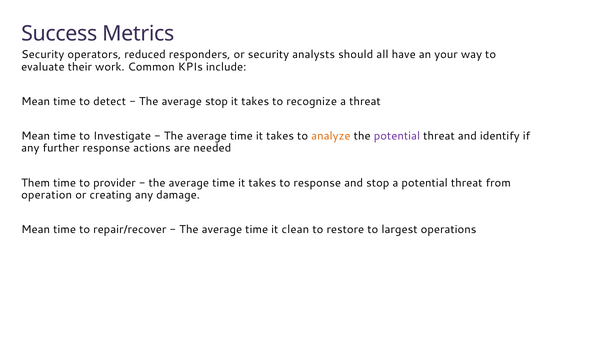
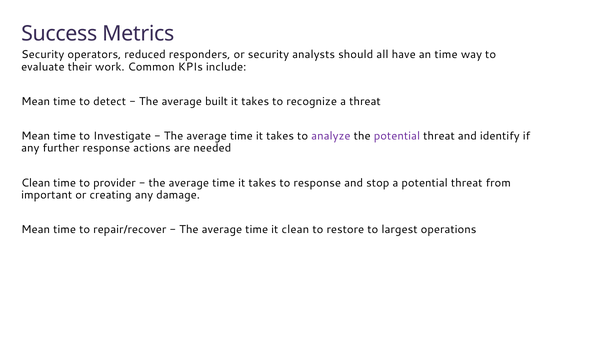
an your: your -> time (446, 55)
average stop: stop -> built (217, 102)
analyze colour: orange -> purple (331, 136)
Them: Them -> Clean (36, 183)
operation: operation -> important (47, 195)
